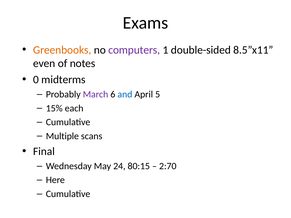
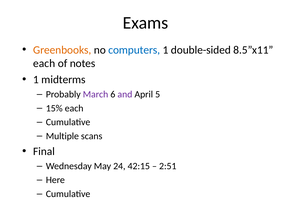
computers colour: purple -> blue (134, 50)
even: even -> each (44, 64)
0: 0 -> 1 (36, 80)
and colour: blue -> purple (125, 94)
80:15: 80:15 -> 42:15 (139, 166)
2:70: 2:70 -> 2:51 (168, 166)
